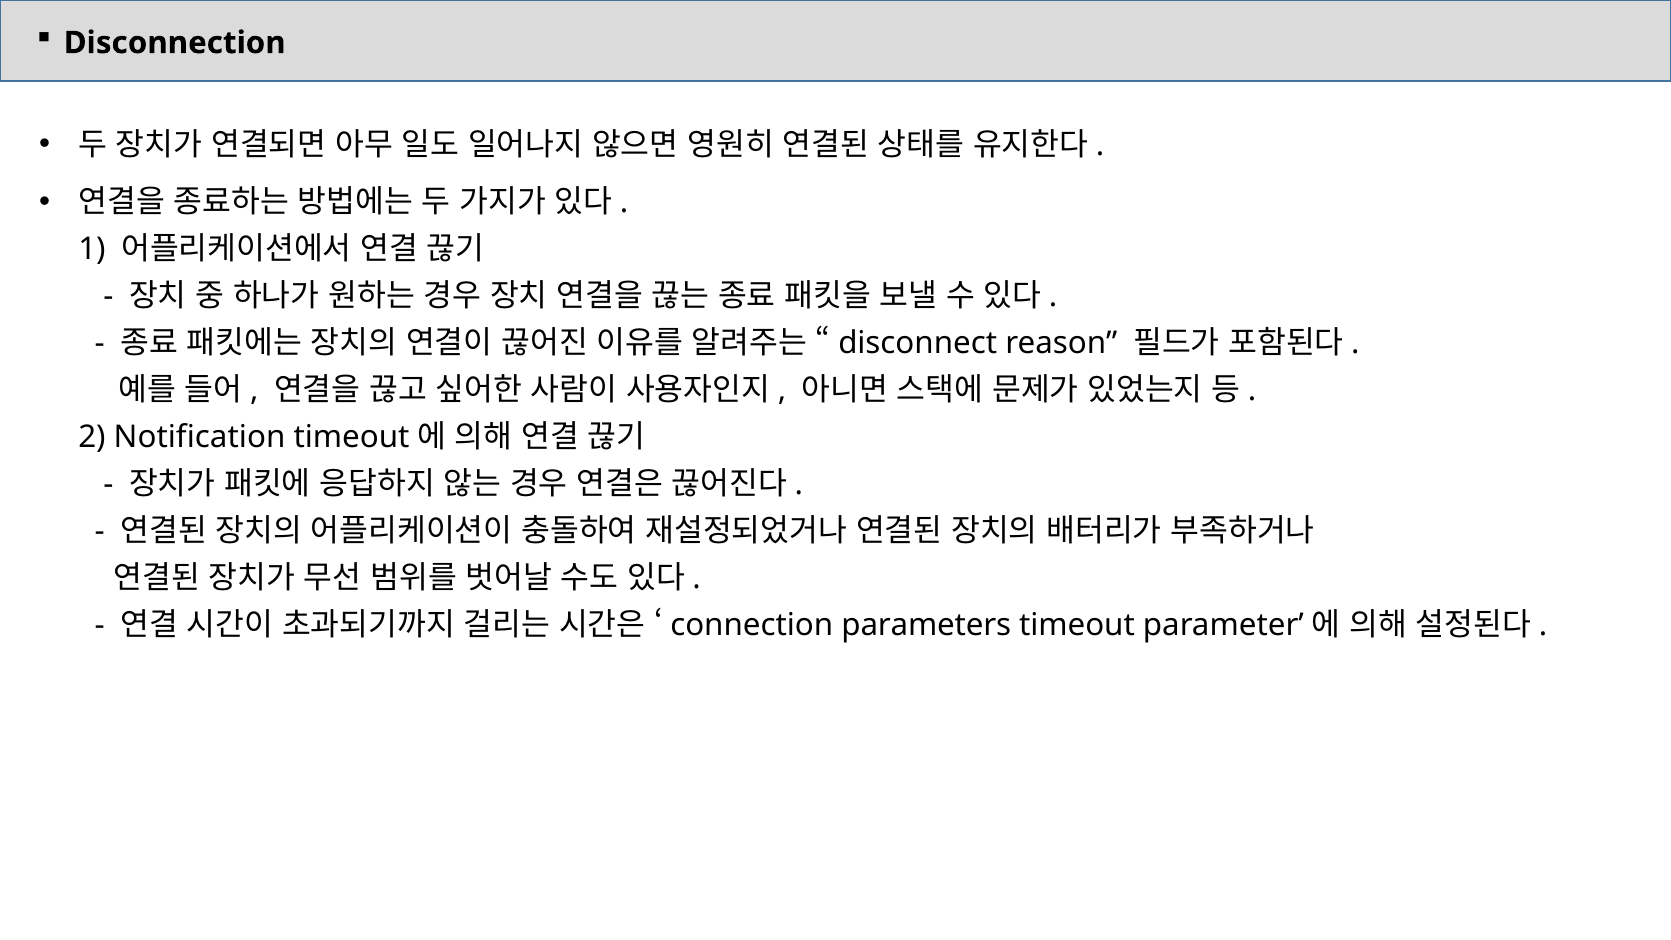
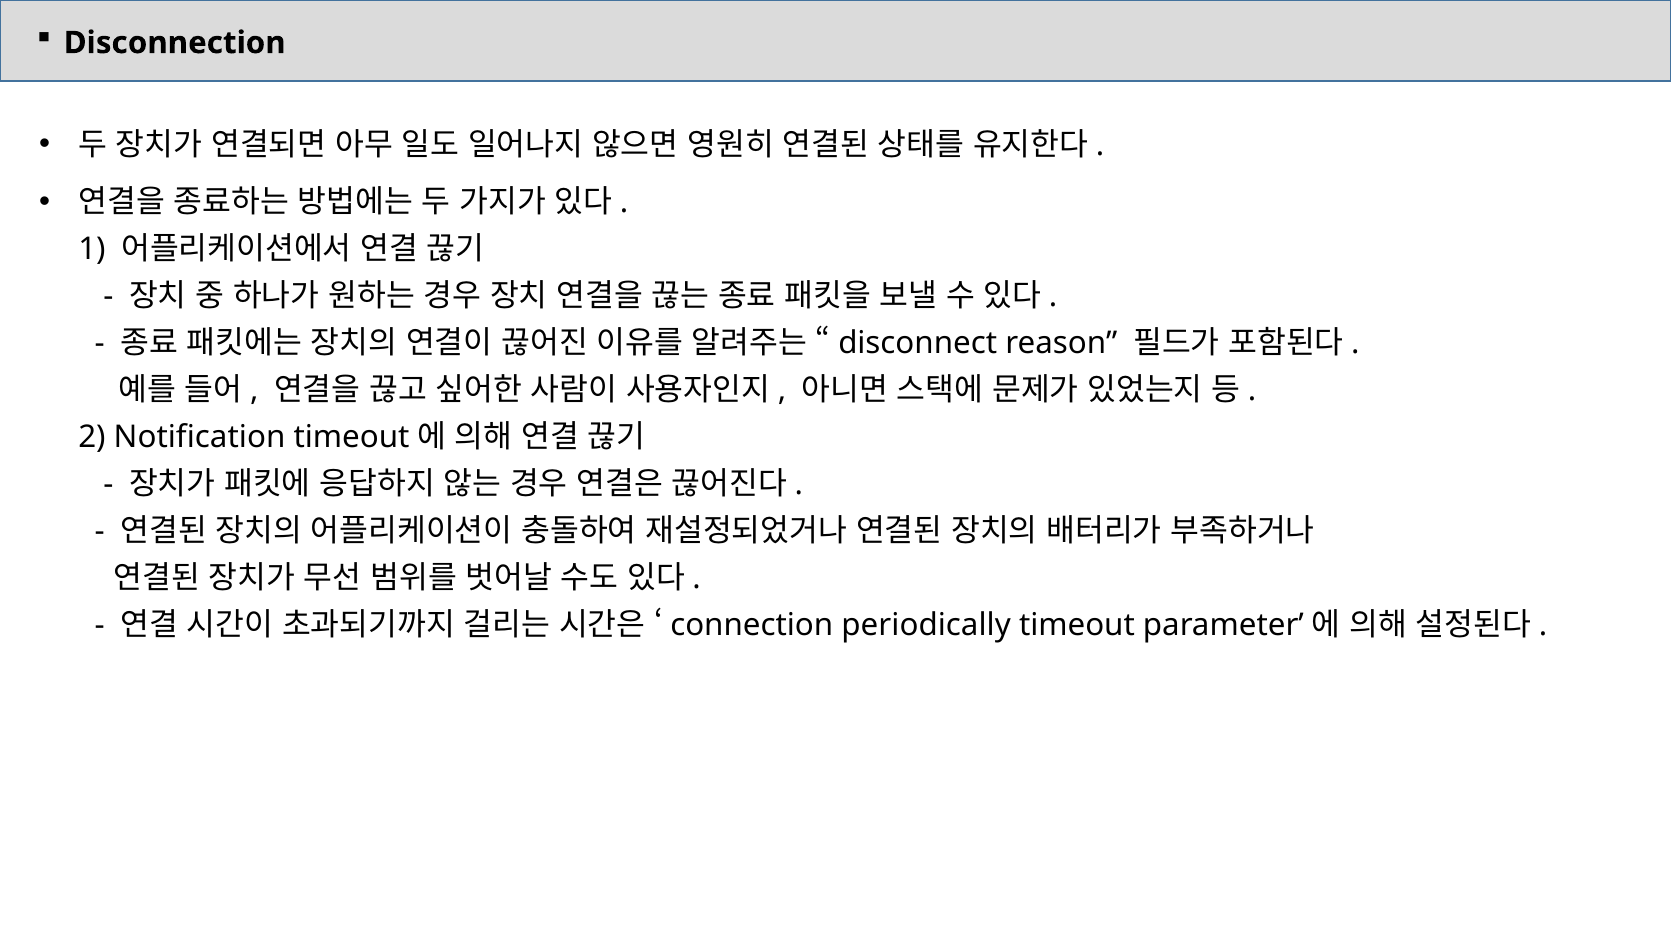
parameters: parameters -> periodically (926, 626)
